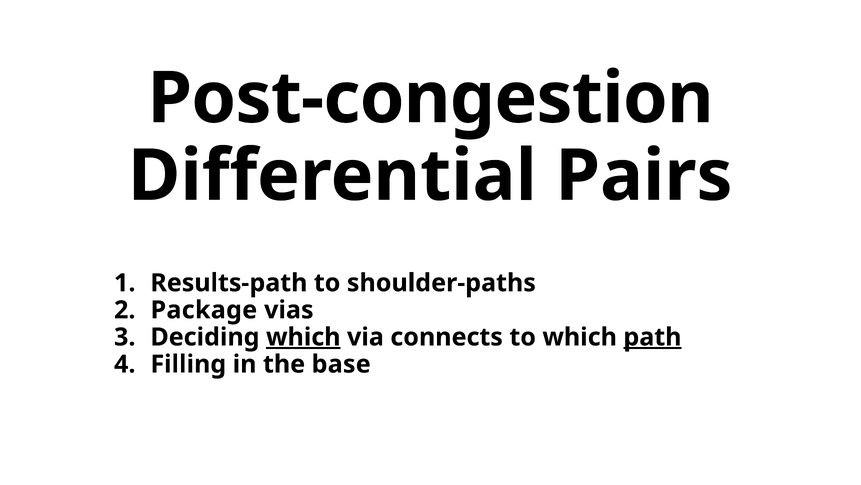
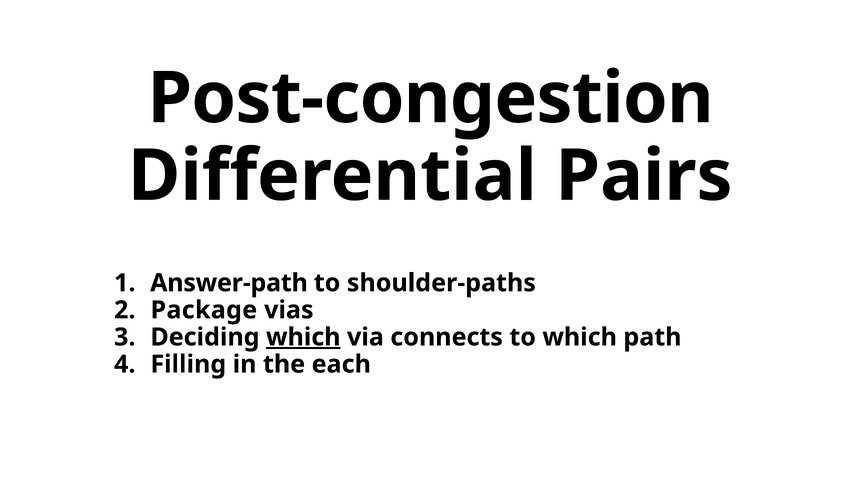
Results-path: Results-path -> Answer-path (229, 283)
path underline: present -> none (652, 337)
base: base -> each (341, 364)
